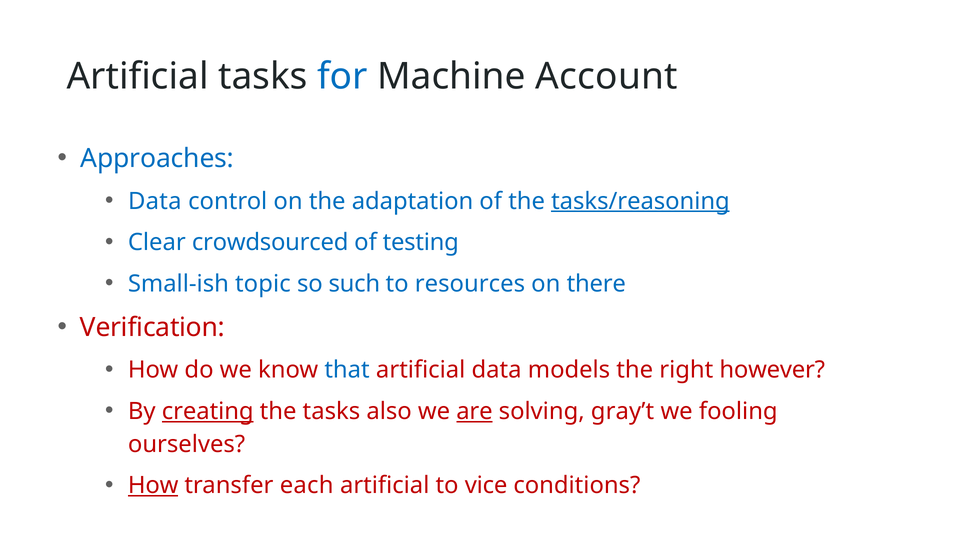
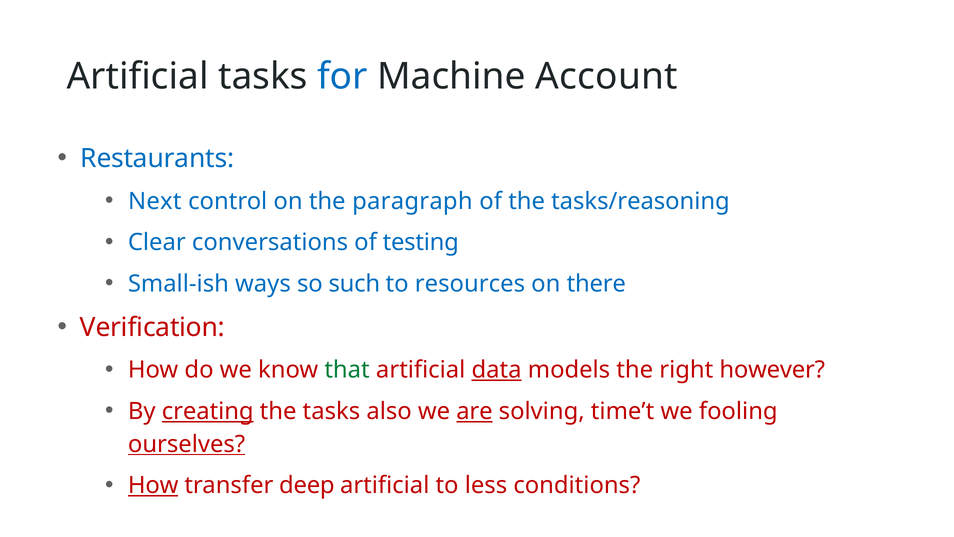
Approaches: Approaches -> Restaurants (157, 158)
Data: Data -> Next (155, 201)
adaptation: adaptation -> paragraph (412, 201)
tasks/reasoning underline: present -> none (640, 201)
crowdsourced: crowdsourced -> conversations (270, 242)
topic: topic -> ways (263, 284)
that colour: blue -> green (347, 370)
data underline: none -> present (497, 370)
gray’t: gray’t -> time’t (623, 411)
ourselves underline: none -> present (187, 444)
each: each -> deep (307, 485)
vice: vice -> less (486, 485)
